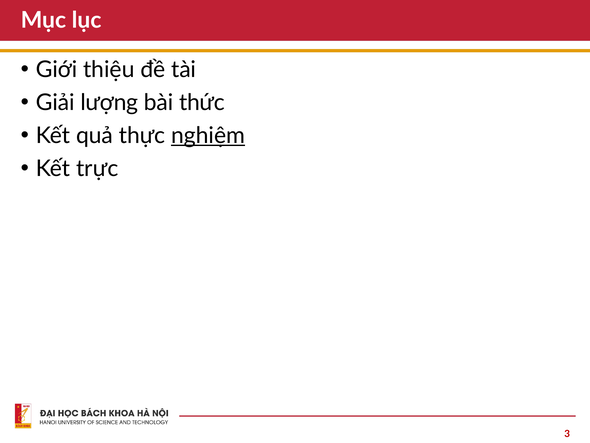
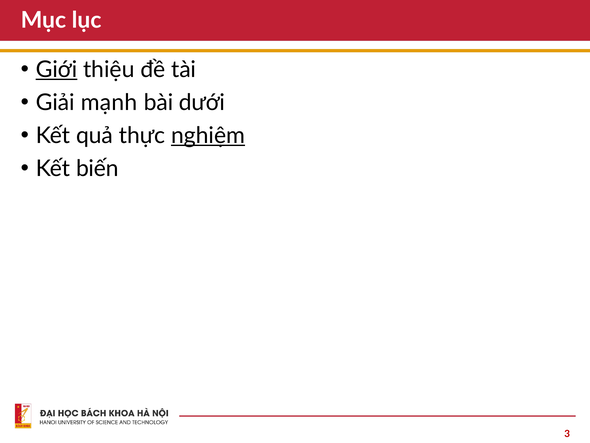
Giới underline: none -> present (57, 69)
lượng: lượng -> mạnh (109, 102)
thức: thức -> dưới (202, 102)
trực: trực -> biến (97, 168)
